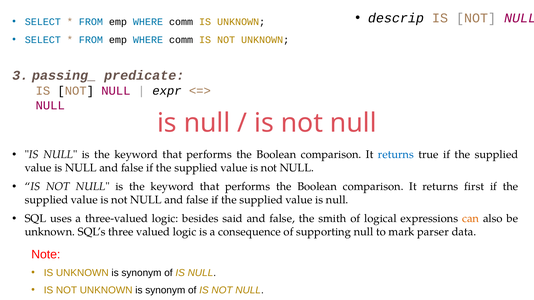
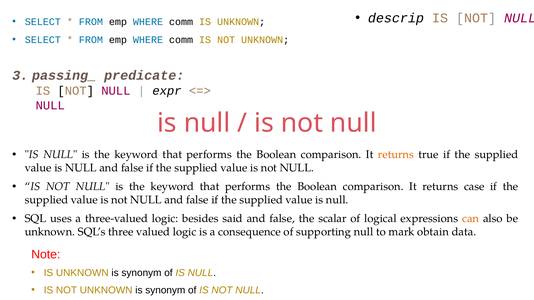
returns colour: blue -> orange (396, 155)
first: first -> case (474, 187)
smith: smith -> scalar (332, 219)
parser: parser -> obtain (433, 232)
